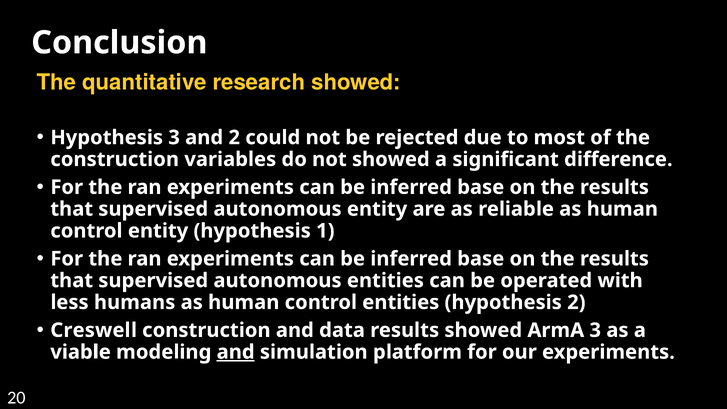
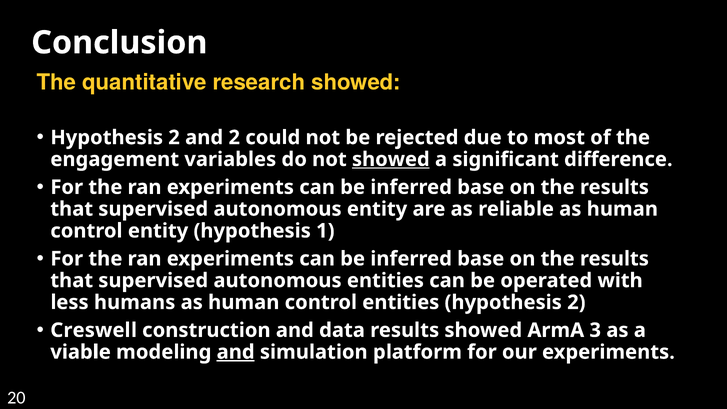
3: 3 -> 2 (174, 138)
construction: construction -> engagement (115, 159)
showed underline: none -> present (391, 159)
